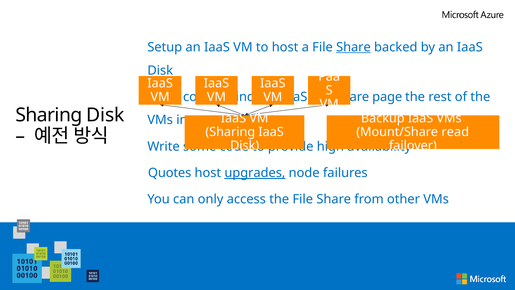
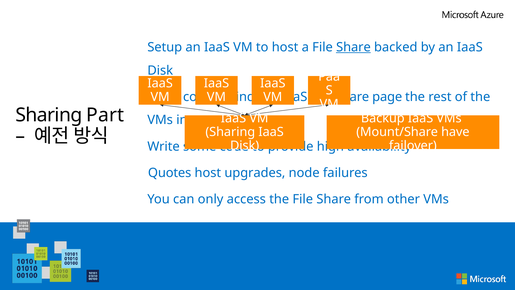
Sharing Disk: Disk -> Part (105, 115)
read: read -> have (455, 132)
upgrades underline: present -> none (255, 173)
